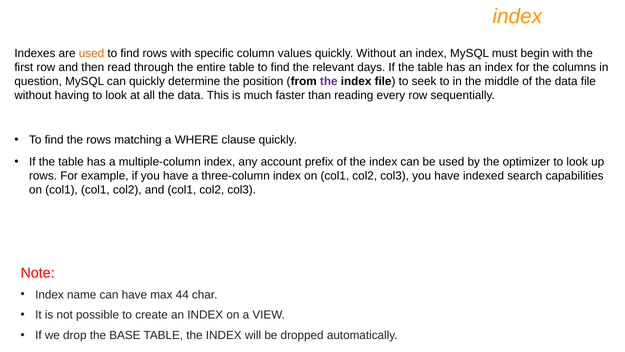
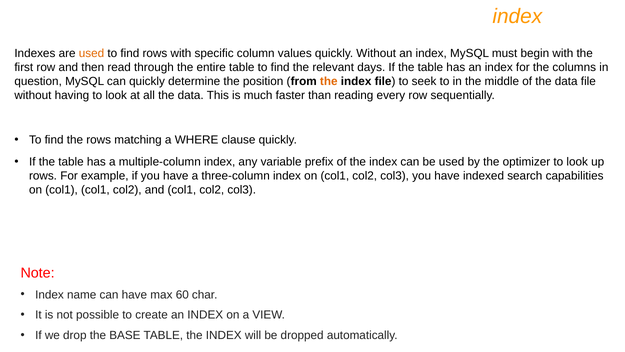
the colour: purple -> orange (329, 81)
account: account -> variable (281, 162)
44: 44 -> 60 (182, 294)
